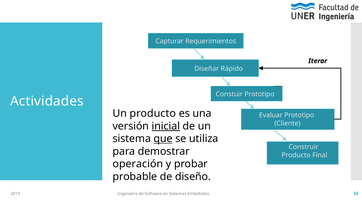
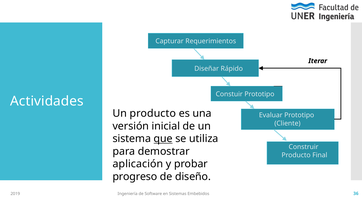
inicial underline: present -> none (166, 126)
operación: operación -> aplicación (138, 165)
probable: probable -> progreso (135, 177)
